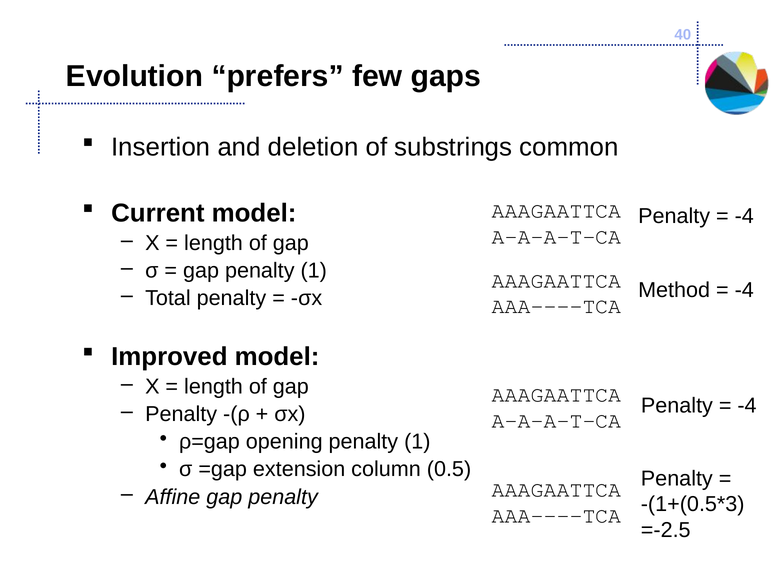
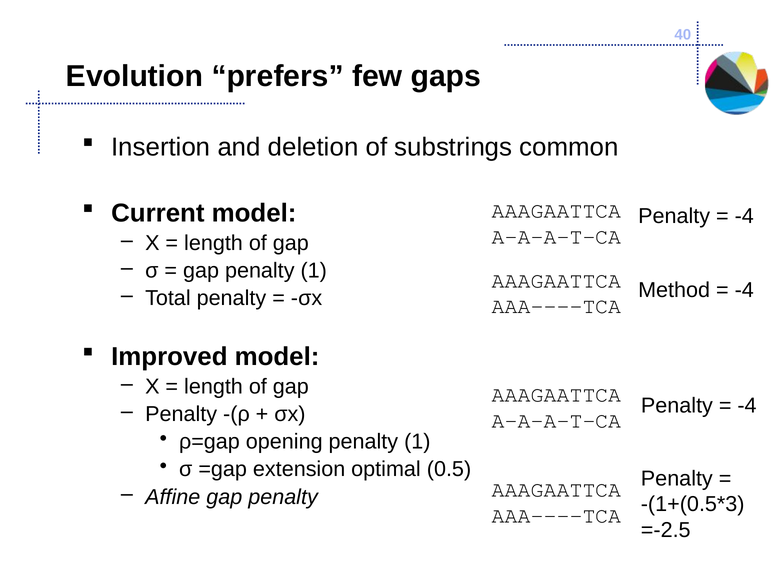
column: column -> optimal (386, 469)
